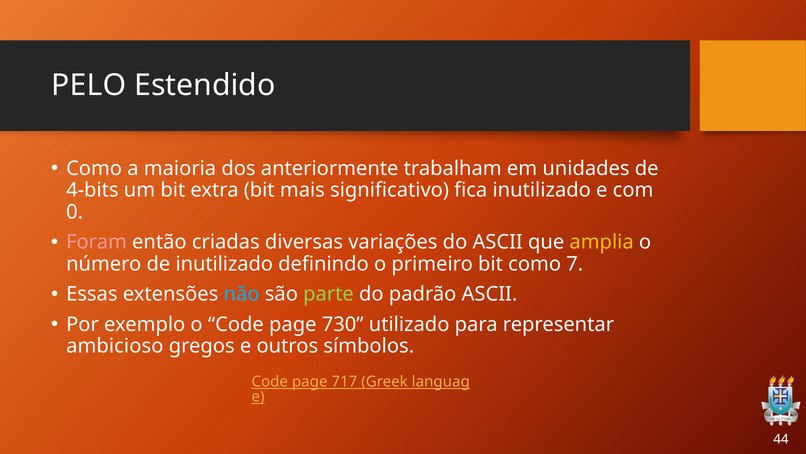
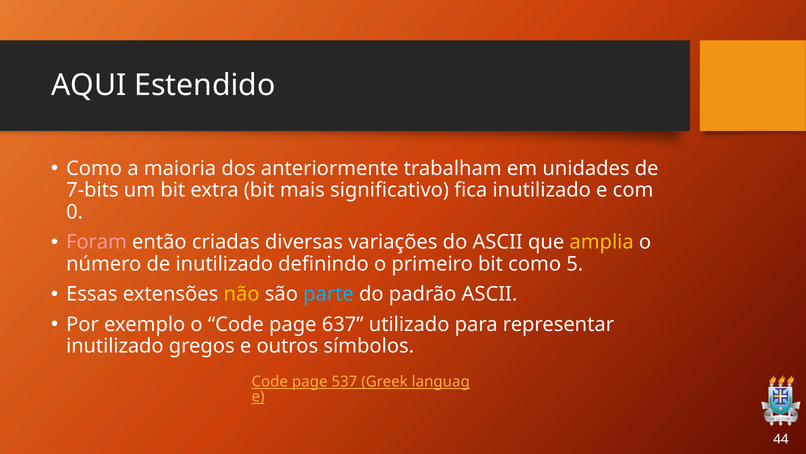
PELO: PELO -> AQUI (89, 85)
4-bits: 4-bits -> 7-bits (92, 190)
7: 7 -> 5 (575, 264)
não colour: light blue -> yellow (242, 294)
parte colour: light green -> light blue (329, 294)
730: 730 -> 637 (343, 324)
ambicioso: ambicioso -> inutilizado (115, 346)
717: 717 -> 537 (344, 381)
